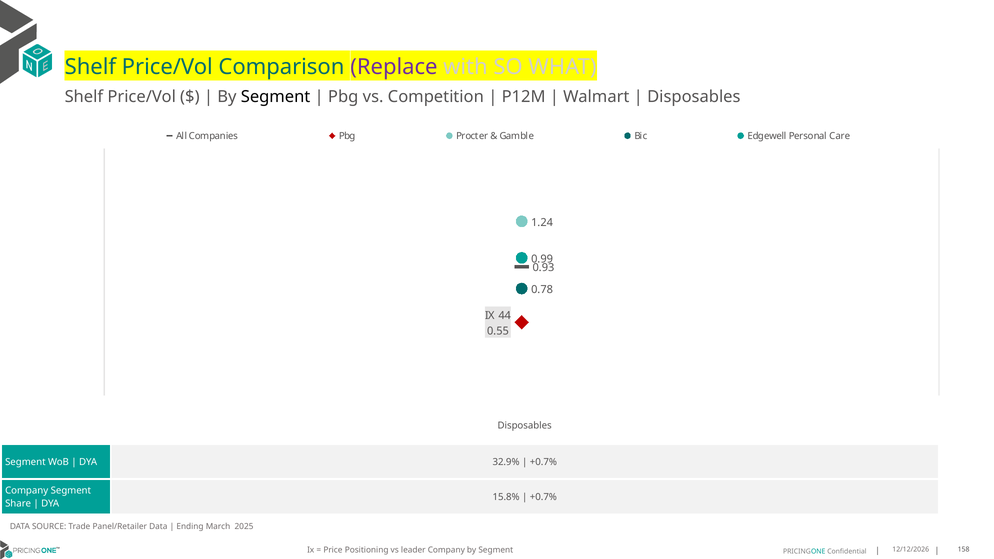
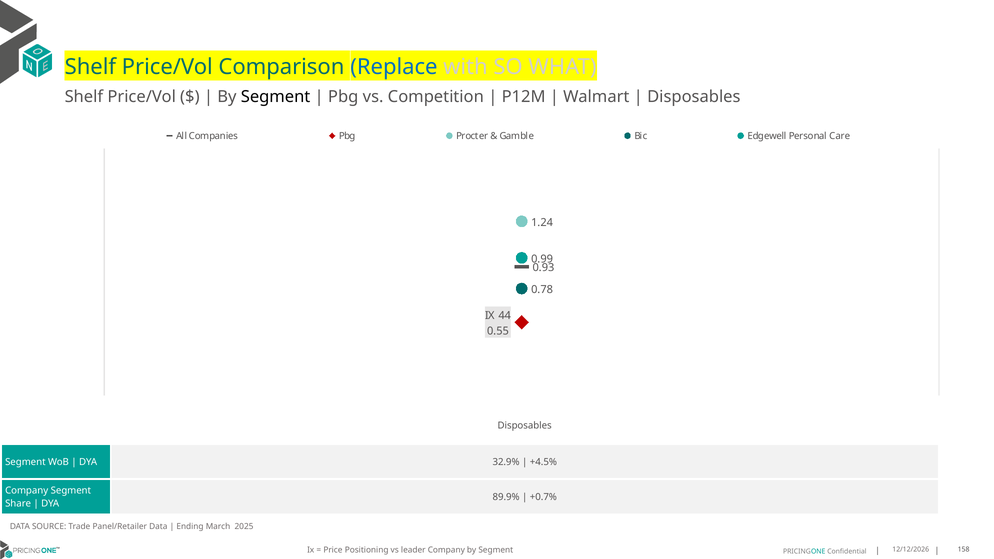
Replace colour: purple -> blue (394, 67)
+0.7%: +0.7% -> +4.5% (543, 462)
15.8%: 15.8% -> 89.9% (506, 497)
